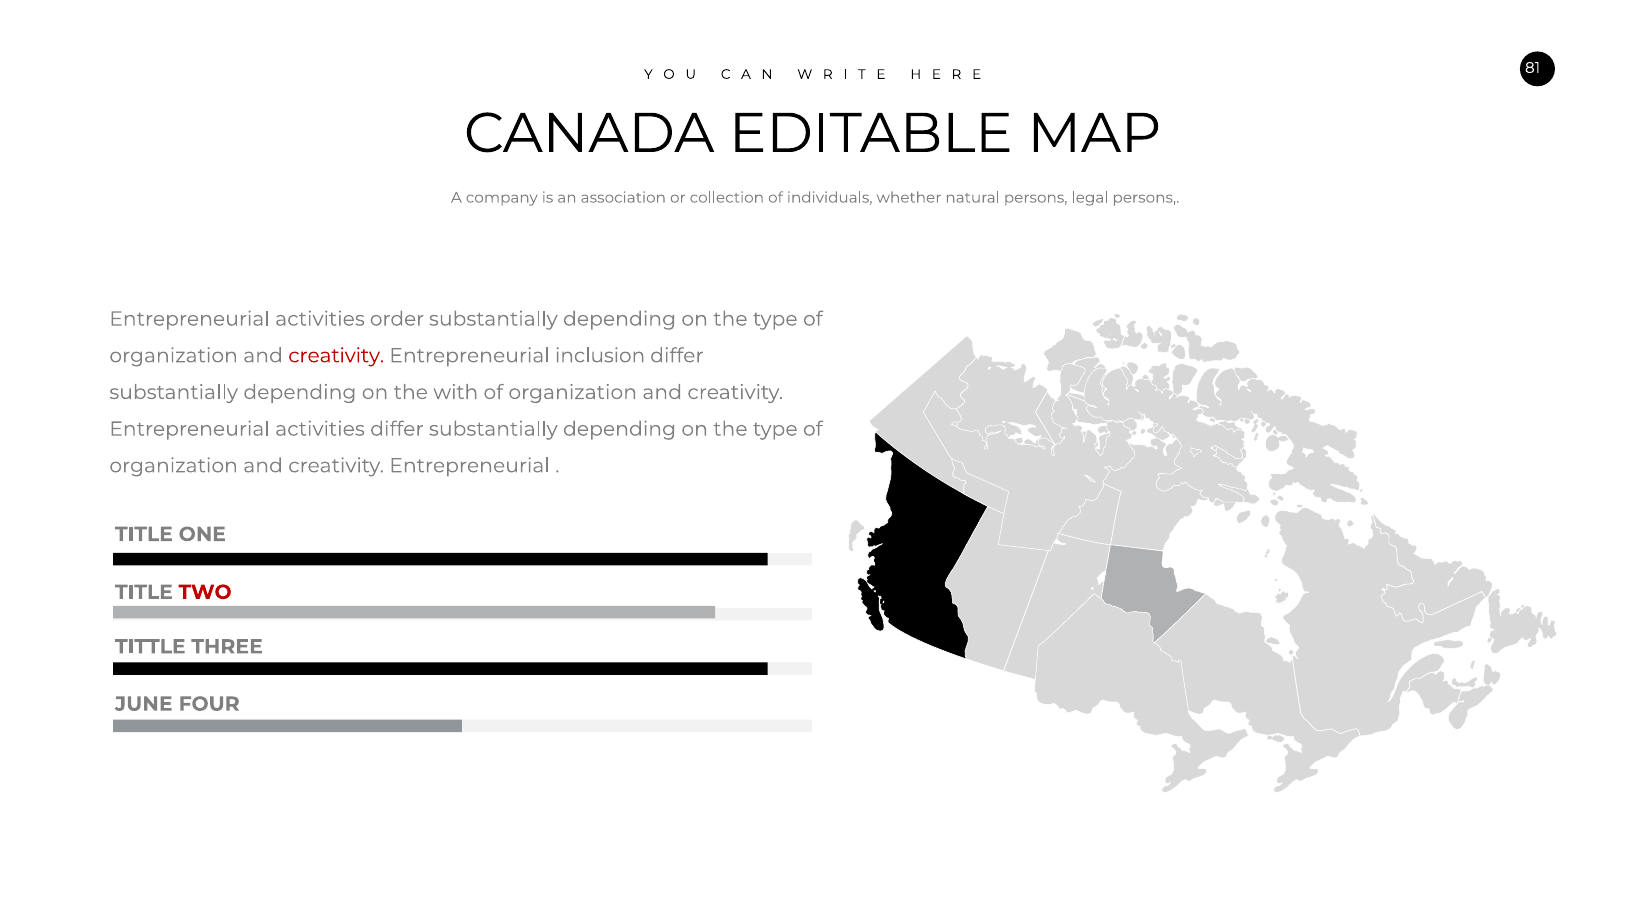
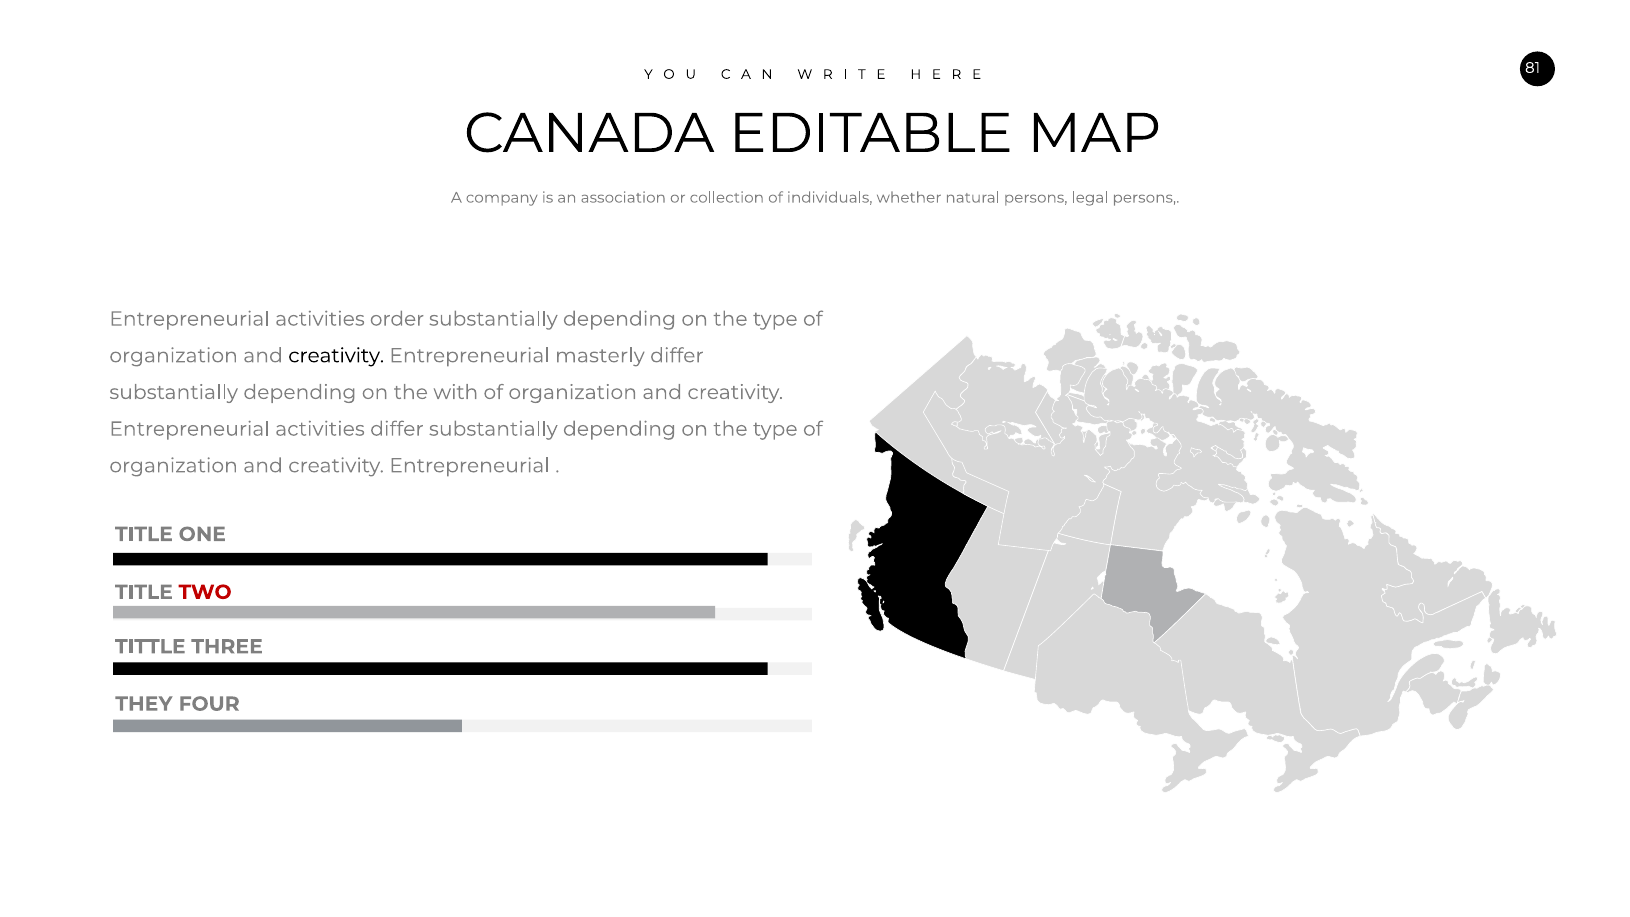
creativity colour: red -> black (336, 356)
inclusion: inclusion -> masterly (600, 356)
JUNE: JUNE -> THEY (144, 704)
